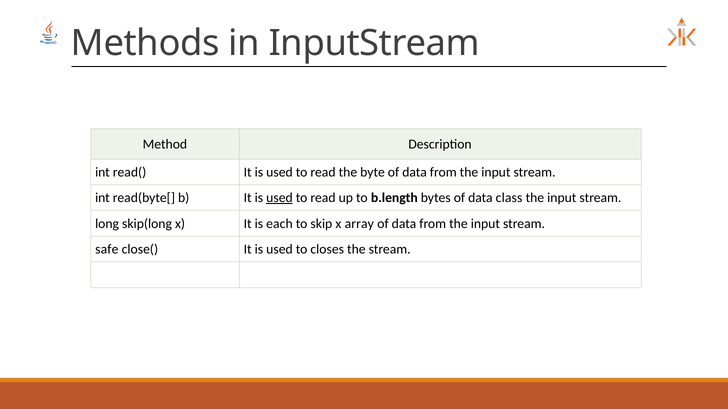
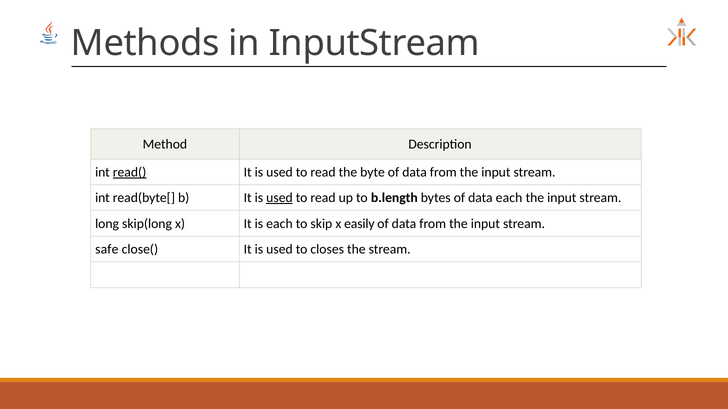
read( underline: none -> present (130, 172)
data class: class -> each (509, 198)
array: array -> easily (359, 224)
